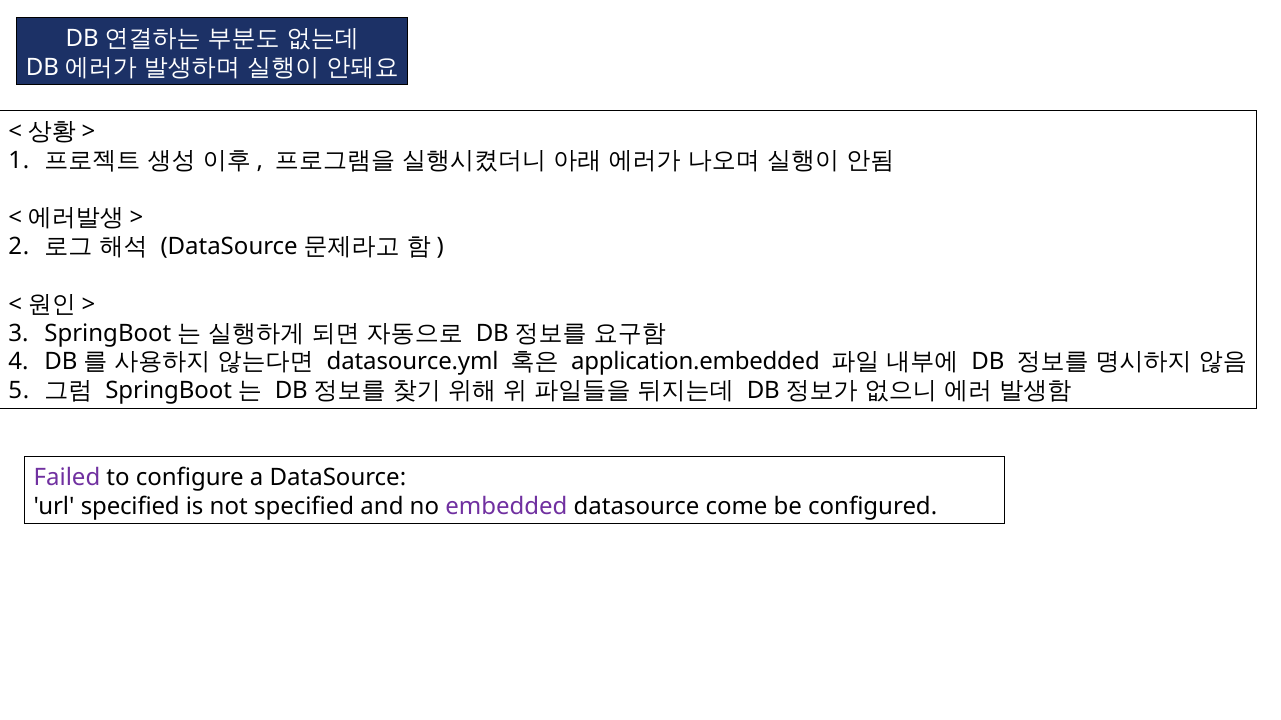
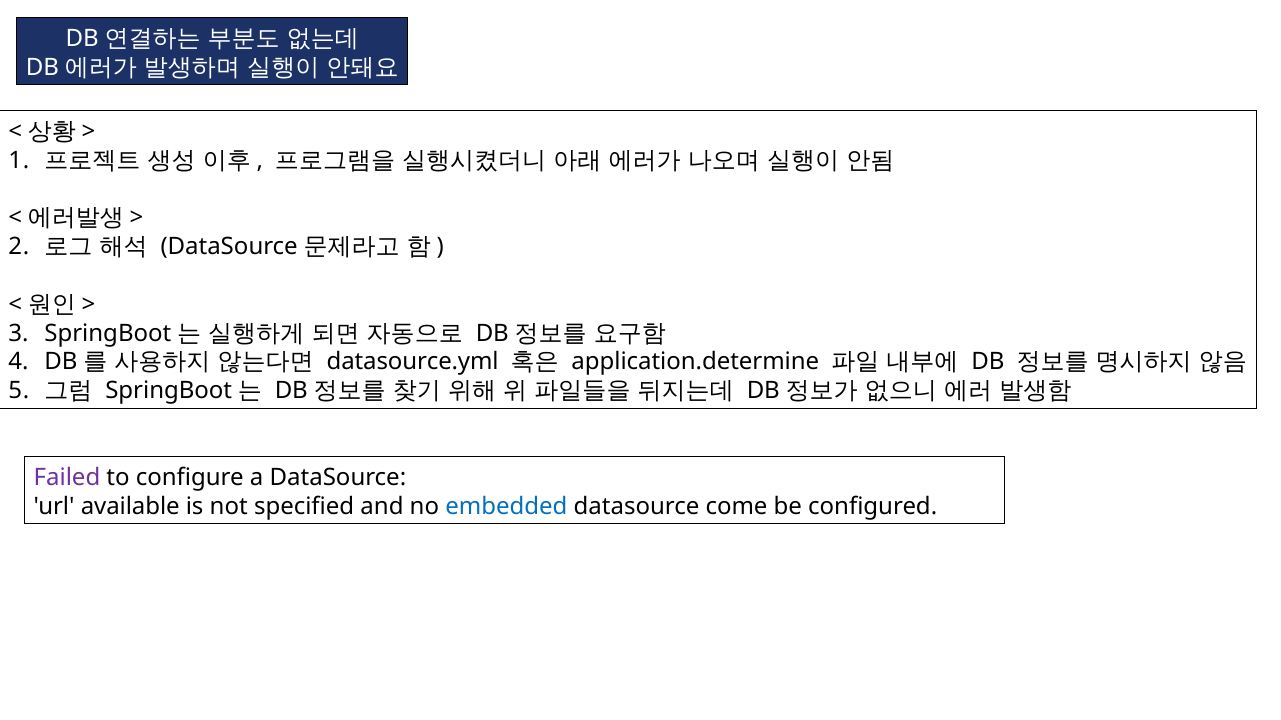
application.embedded: application.embedded -> application.determine (695, 362)
url specified: specified -> available (130, 507)
embedded colour: purple -> blue (506, 507)
